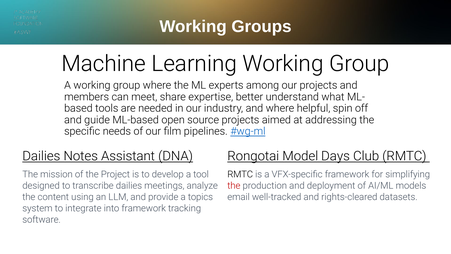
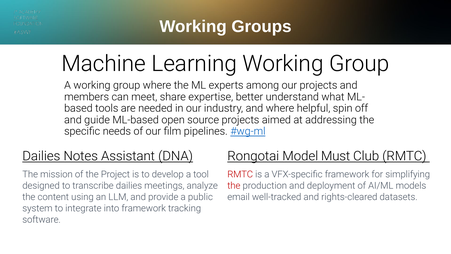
Days: Days -> Must (336, 156)
RMTC colour: black -> red (240, 174)
topics: topics -> public (200, 197)
